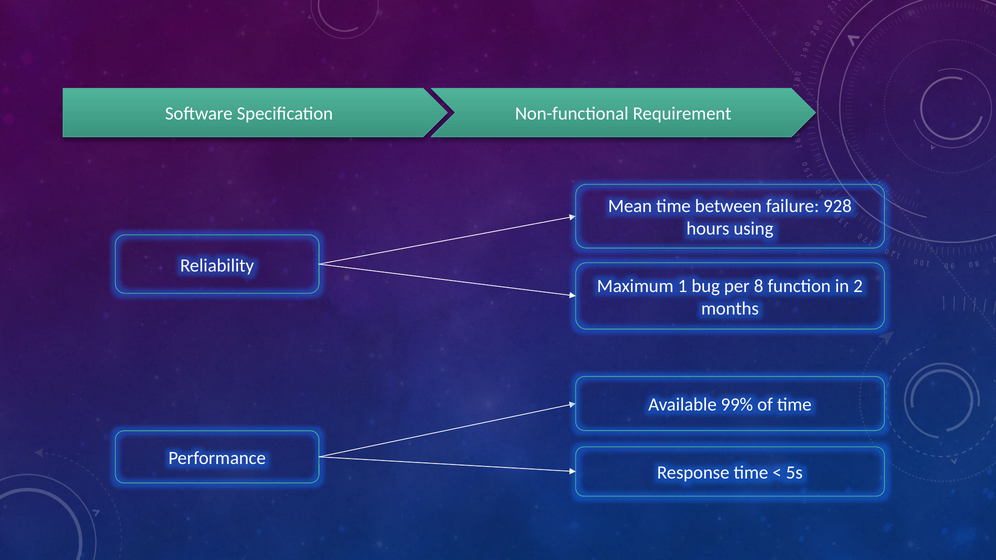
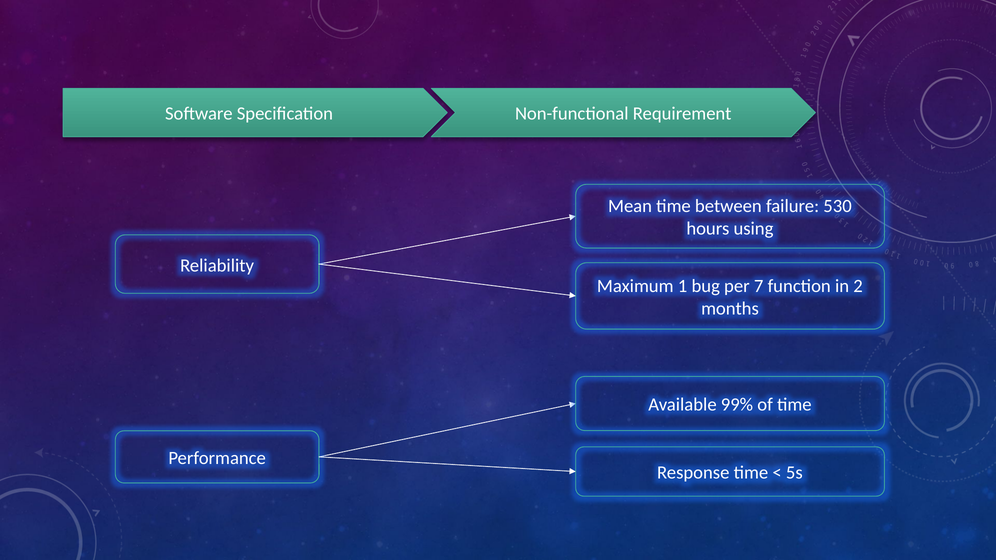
928: 928 -> 530 (838, 206)
8: 8 -> 7 (759, 286)
